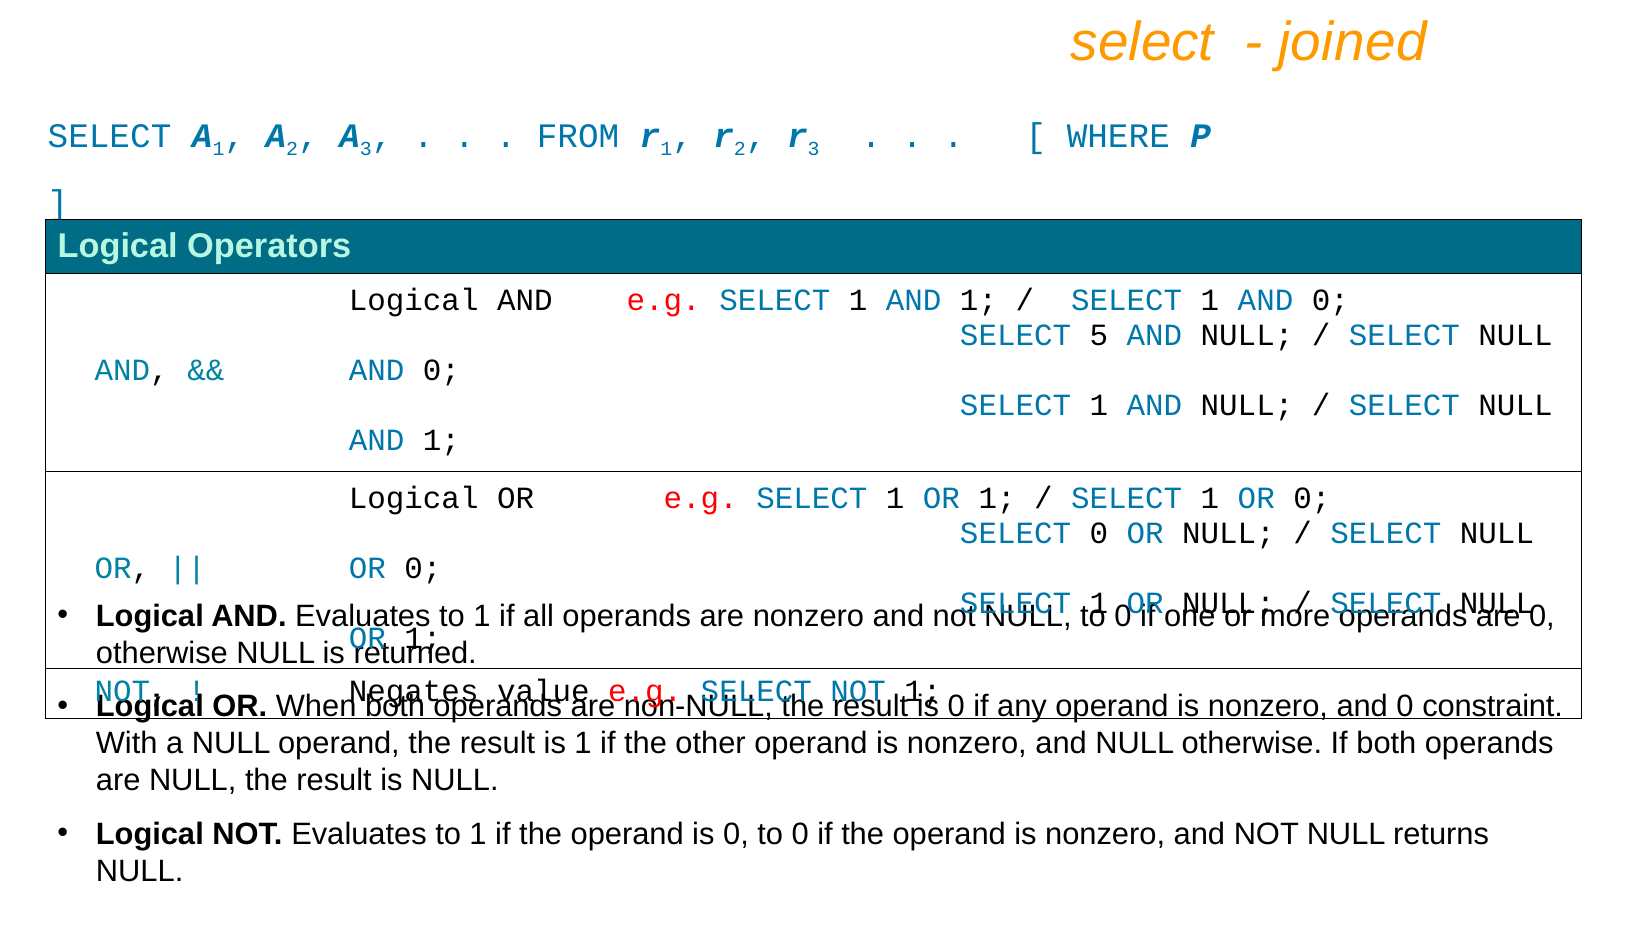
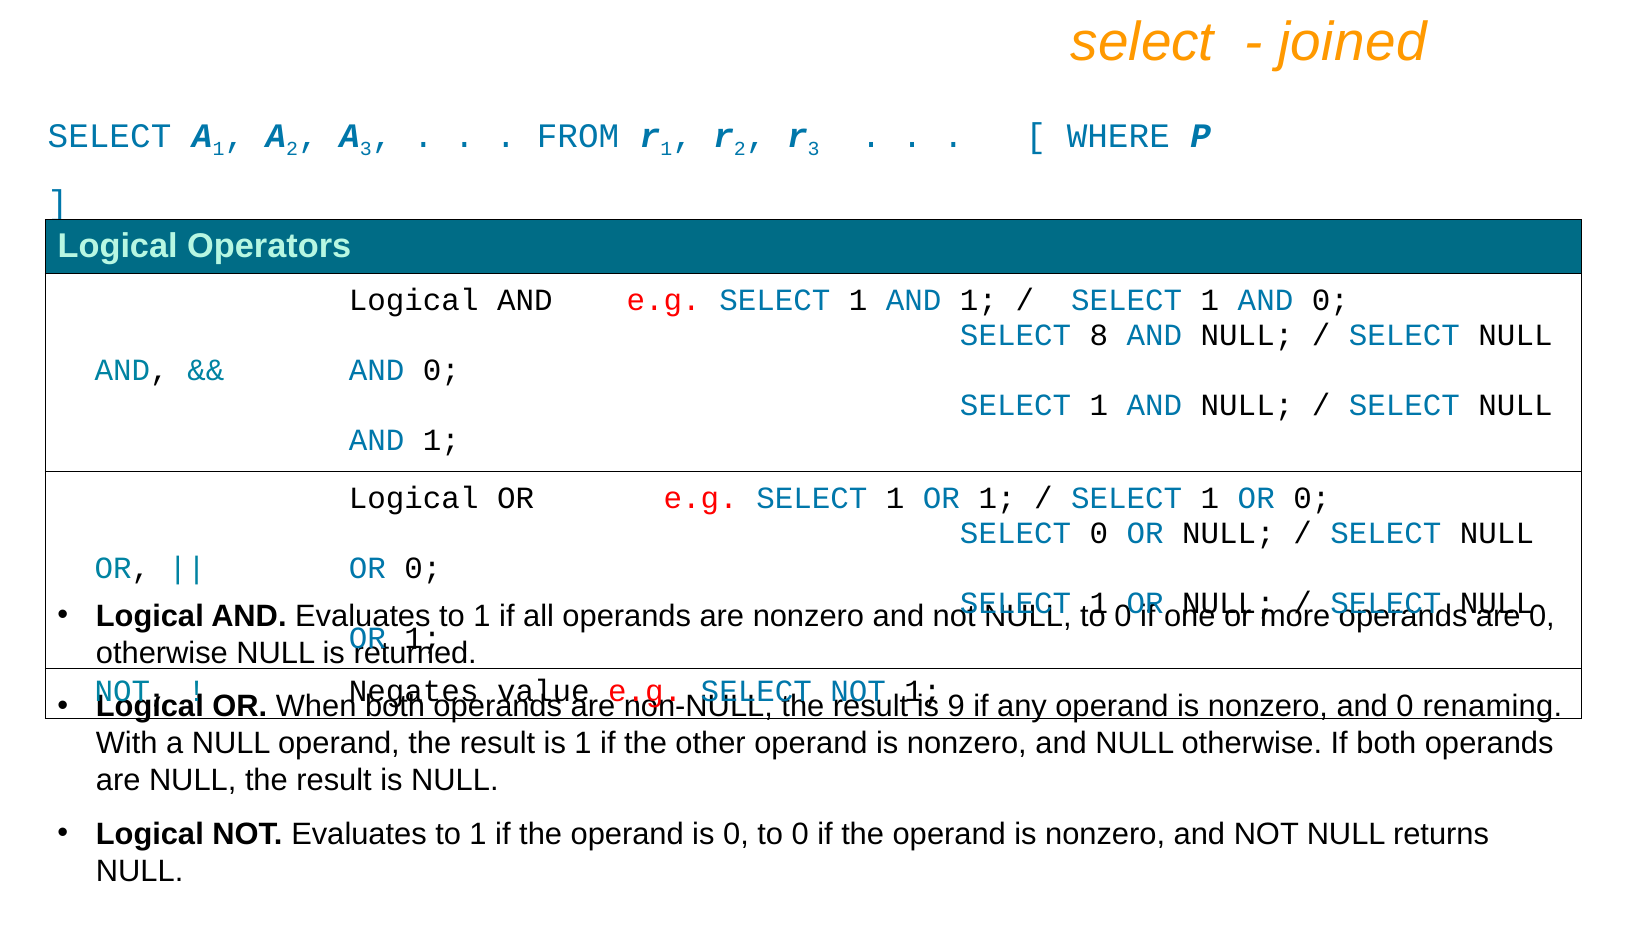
5: 5 -> 8 (1099, 335)
0: 0 -> 9 (956, 706)
constraint: constraint -> renaming (1492, 706)
